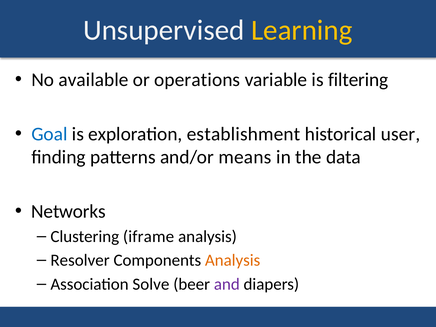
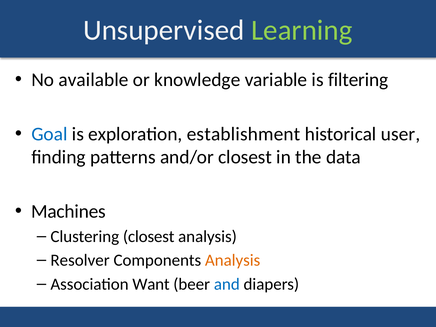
Learning colour: yellow -> light green (302, 30)
operations: operations -> knowledge (197, 80)
and/or means: means -> closest (245, 157)
Networks: Networks -> Machines (68, 212)
Clustering iframe: iframe -> closest (149, 237)
Solve: Solve -> Want (151, 284)
and colour: purple -> blue (227, 284)
